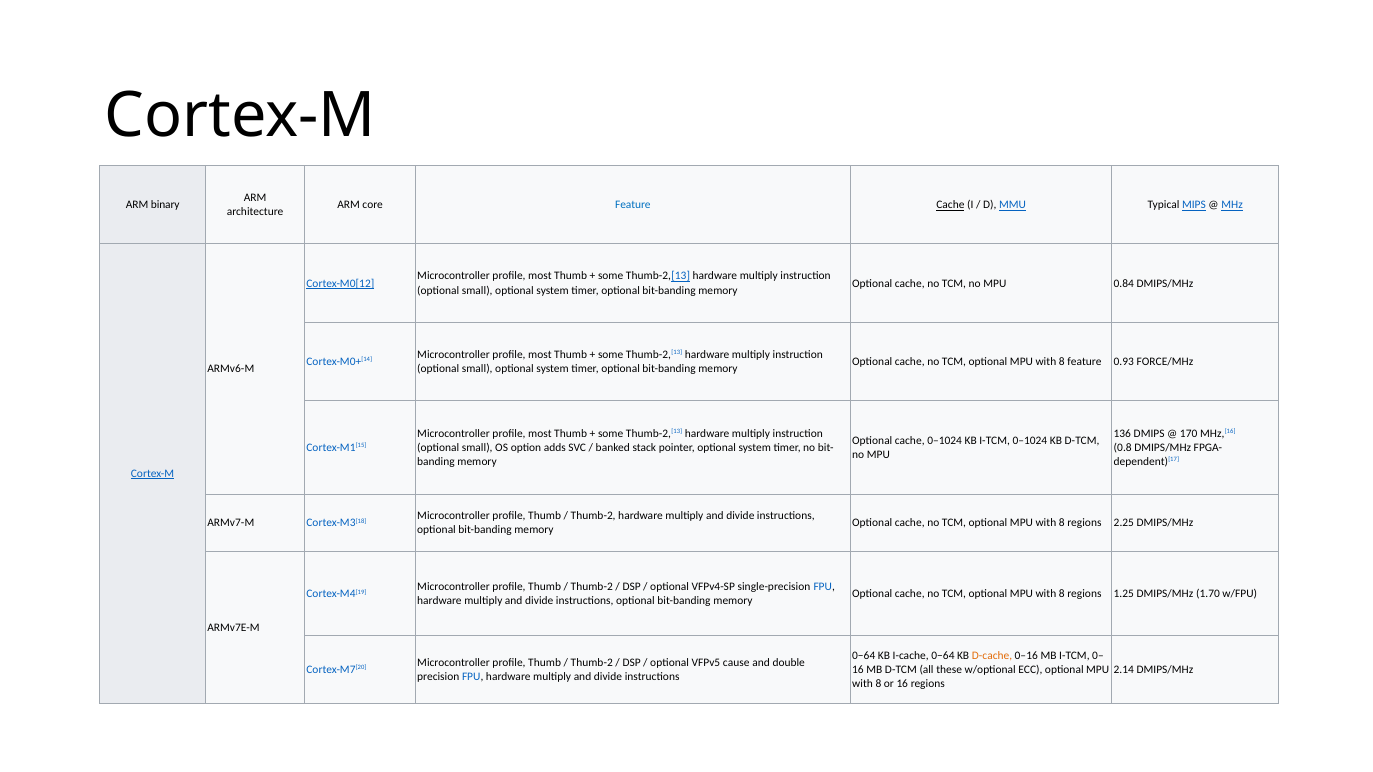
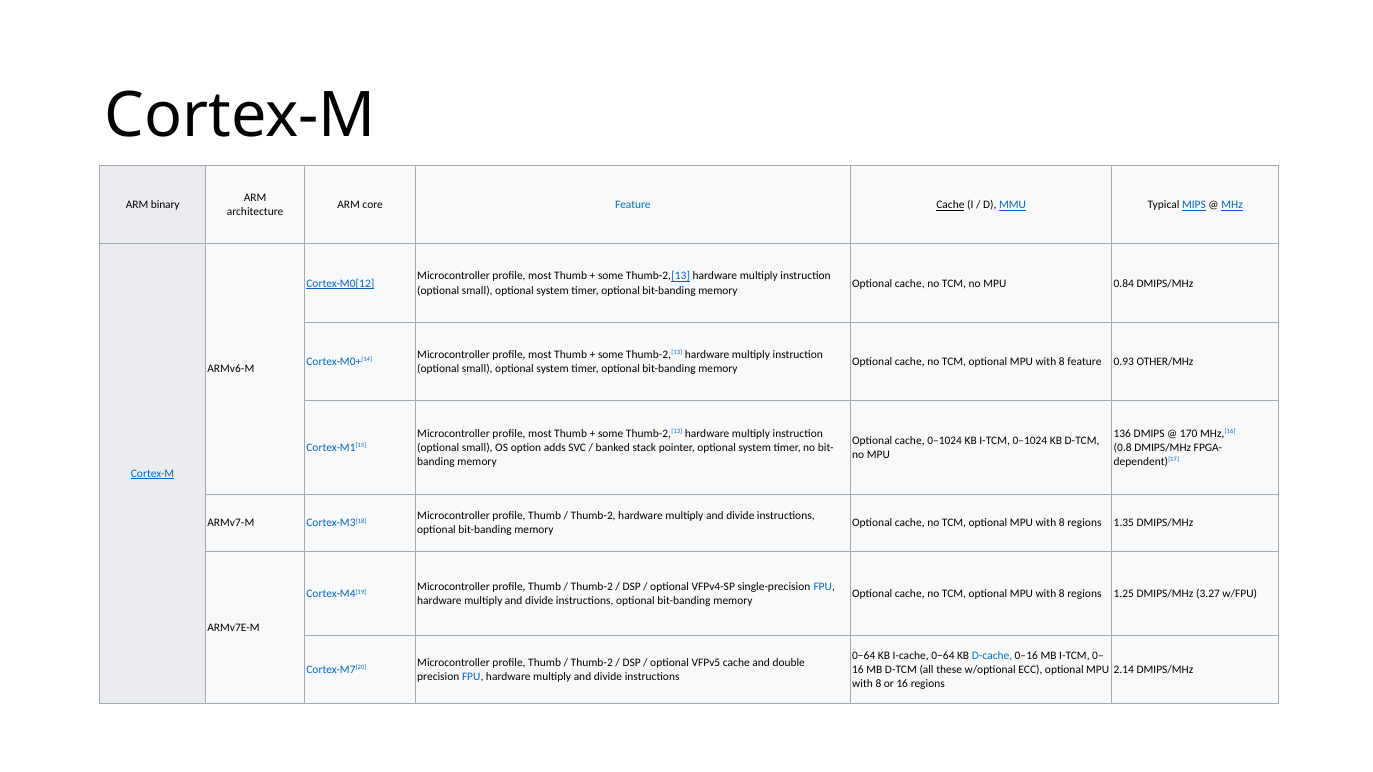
FORCE/MHz: FORCE/MHz -> OTHER/MHz (1165, 362)
2.25: 2.25 -> 1.35 (1124, 523)
1.70: 1.70 -> 3.27 (1208, 594)
D-cache colour: orange -> blue (992, 656)
VFPv5 cause: cause -> cache (736, 663)
